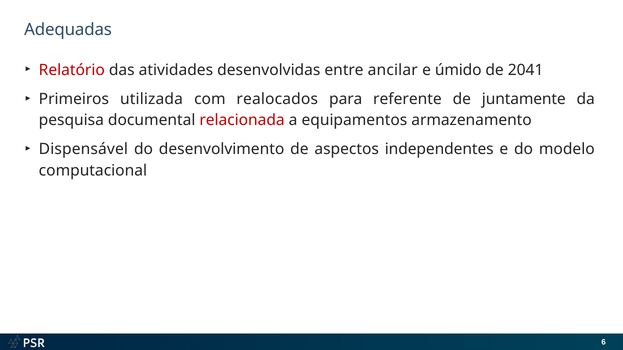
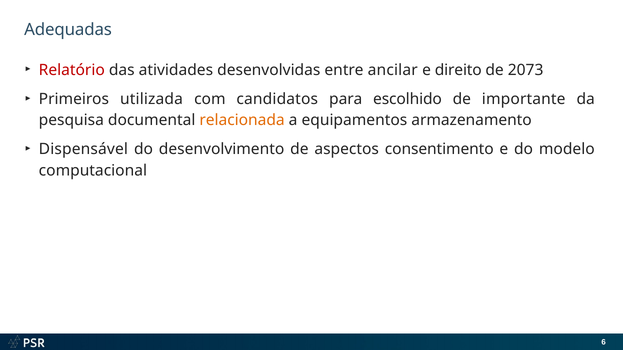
úmido: úmido -> direito (458, 70)
2041: 2041 -> 2073 (526, 70)
realocados: realocados -> candidatos (277, 99)
referente: referente -> escolhido (408, 99)
juntamente: juntamente -> importante (524, 99)
relacionada colour: red -> orange (242, 120)
independentes: independentes -> consentimento (439, 149)
